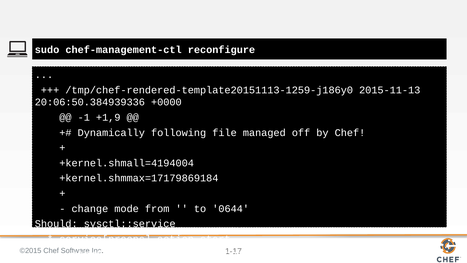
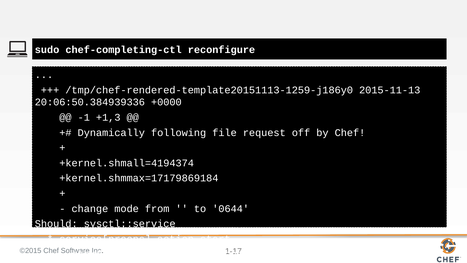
chef-management-ctl: chef-management-ctl -> chef-completing-ctl (124, 50)
+1,9: +1,9 -> +1,3 (108, 117)
managed: managed -> request (264, 133)
+kernel.shmall=4194004: +kernel.shmall=4194004 -> +kernel.shmall=4194374 (127, 163)
